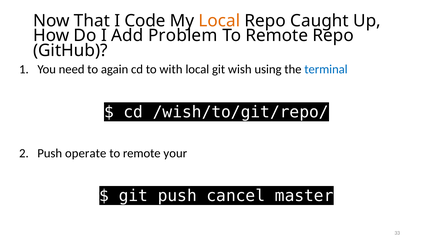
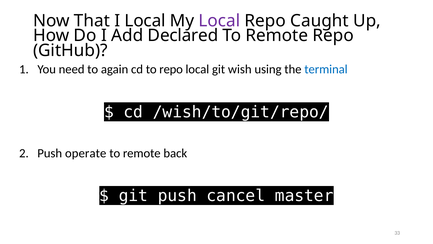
I Code: Code -> Local (145, 21)
Local colour: orange -> purple (219, 21)
Problem: Problem -> Declared (183, 36)
to with: with -> repo (171, 69)
your: your -> back (175, 153)
